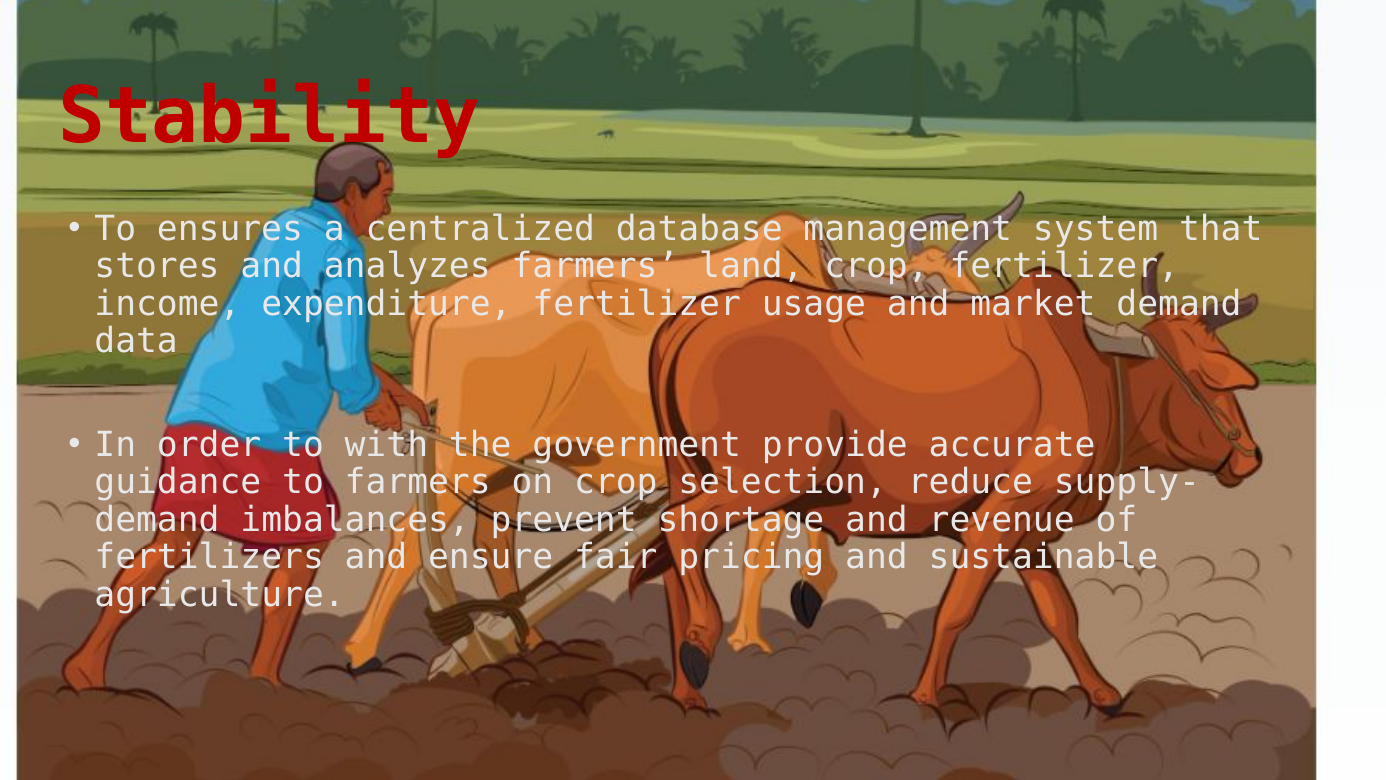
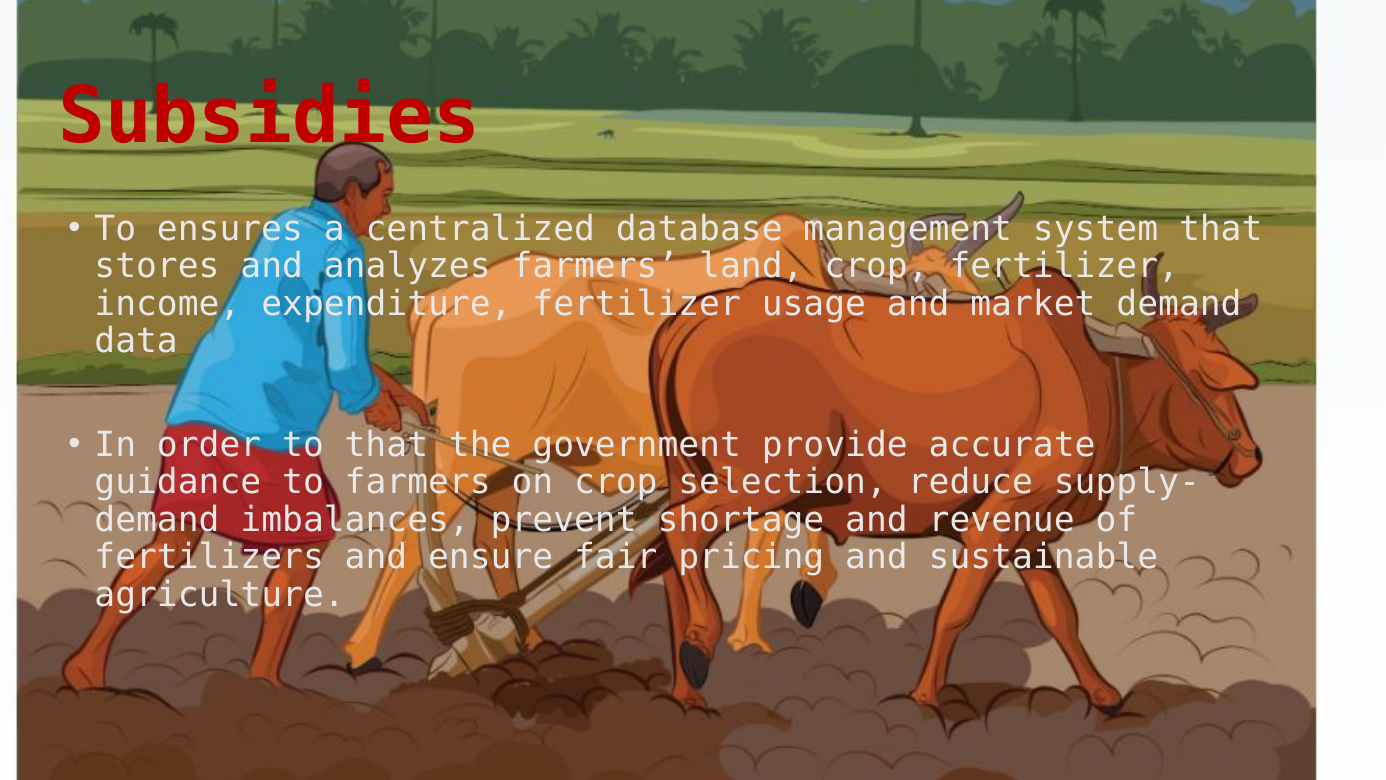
Stability: Stability -> Subsidies (269, 116)
to with: with -> that (386, 445)
